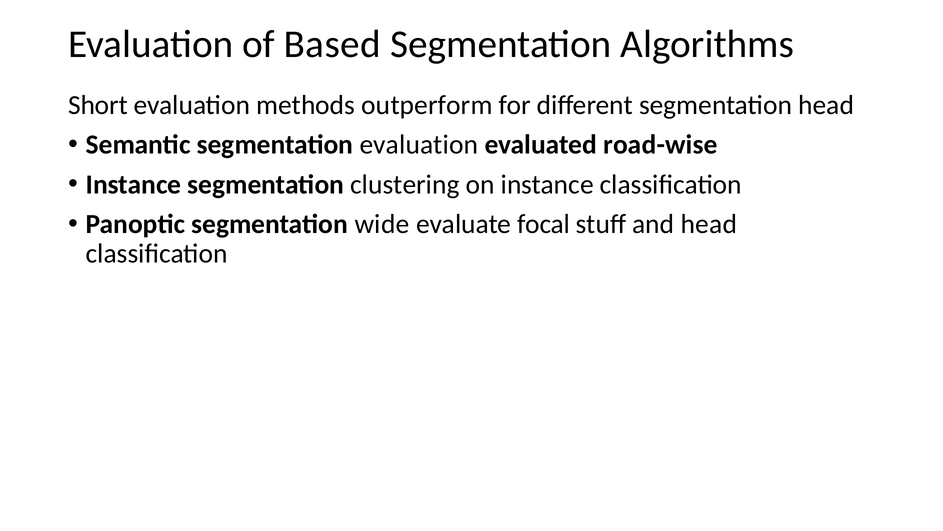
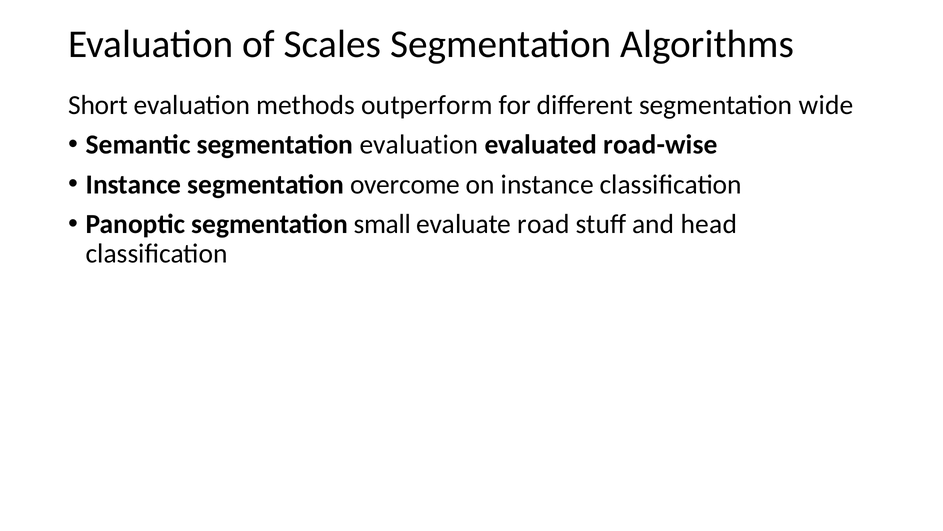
Based: Based -> Scales (333, 44)
segmentation head: head -> wide (826, 105)
clustering: clustering -> overcome (405, 184)
wide: wide -> small (382, 224)
focal: focal -> road (543, 224)
